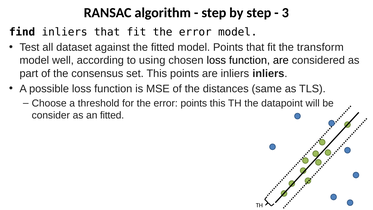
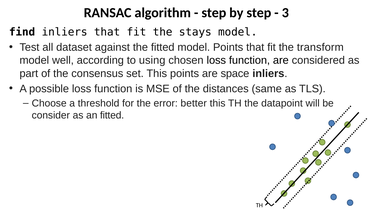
fit the error: error -> stays (195, 32)
are inliers: inliers -> space (235, 73)
error points: points -> better (194, 103)
